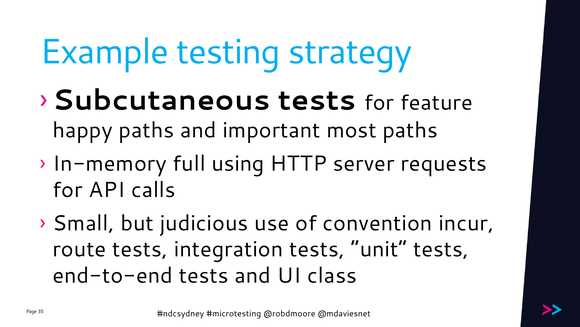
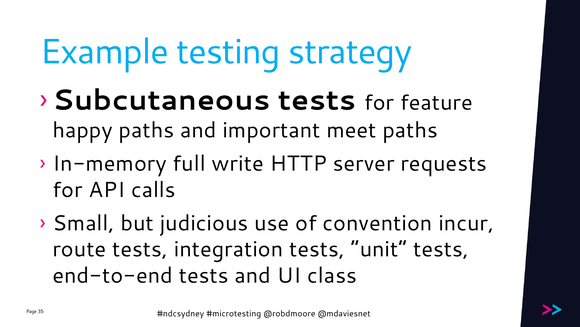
most: most -> meet (351, 130)
using: using -> write (238, 163)
